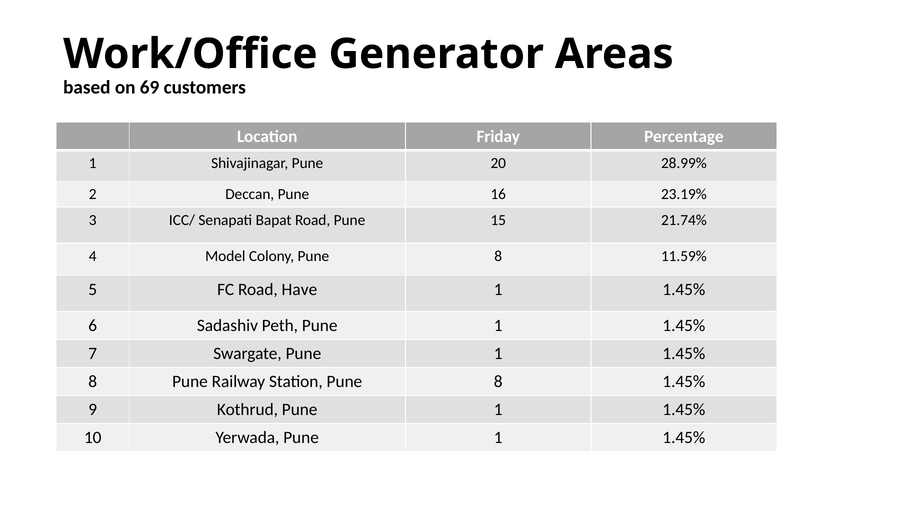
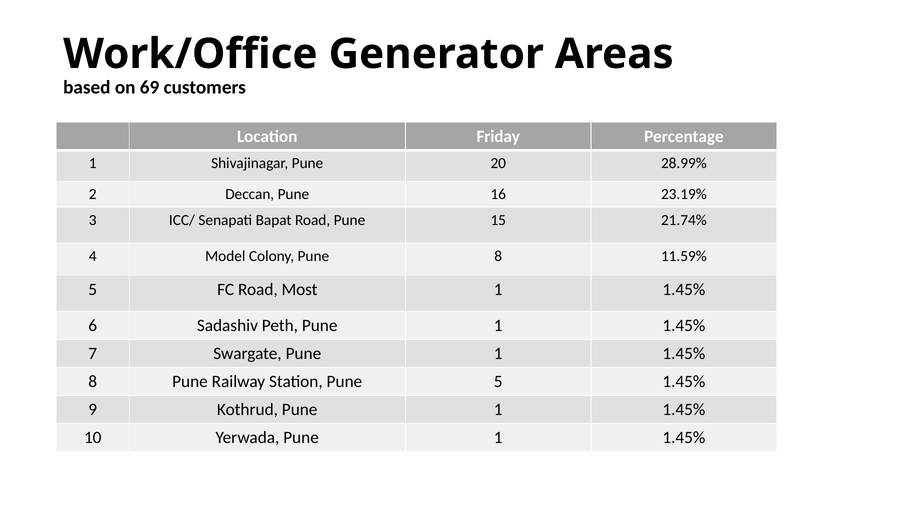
Have: Have -> Most (300, 289)
Station Pune 8: 8 -> 5 (498, 382)
